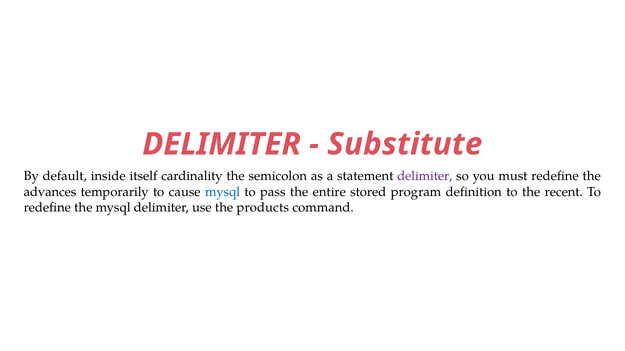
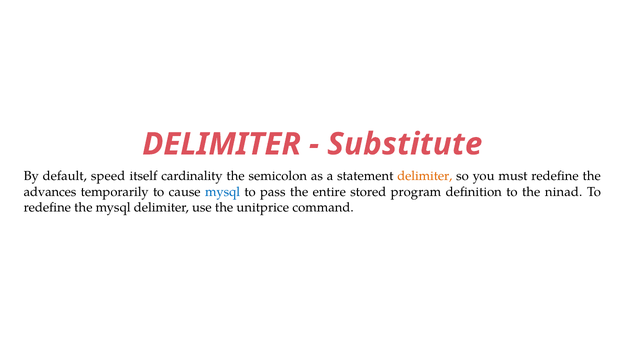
inside: inside -> speed (108, 176)
delimiter colour: purple -> orange (425, 176)
recent: recent -> ninad (564, 192)
products: products -> unitprice (263, 208)
